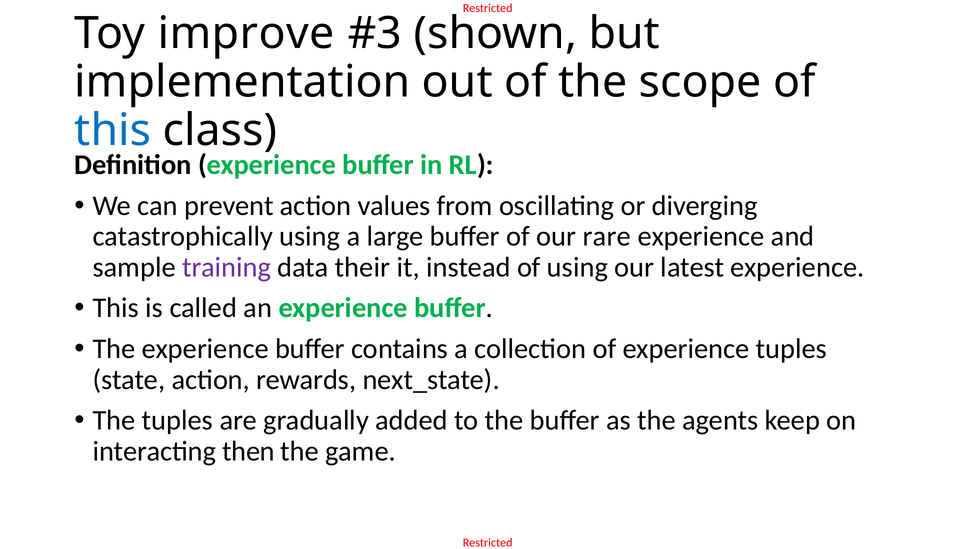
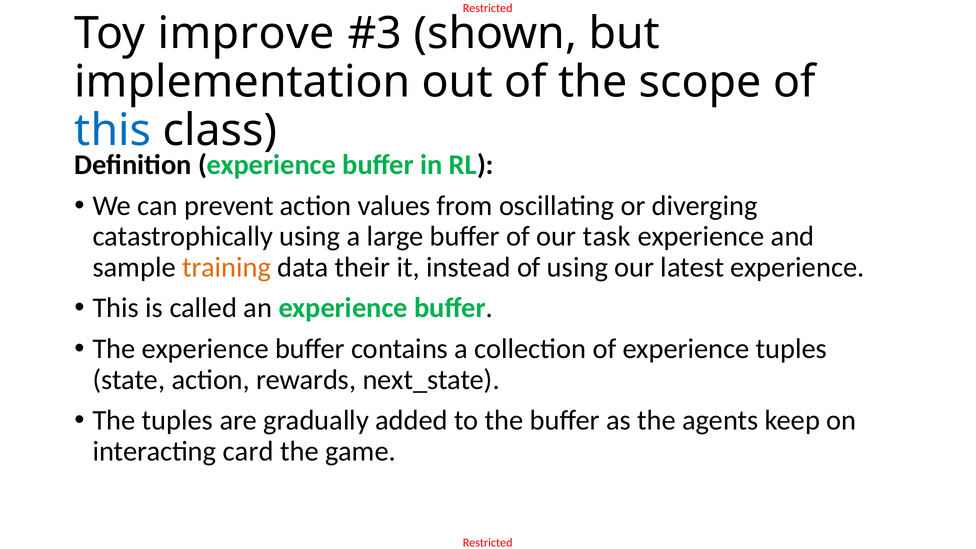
rare: rare -> task (607, 237)
training colour: purple -> orange (227, 267)
then: then -> card (248, 451)
